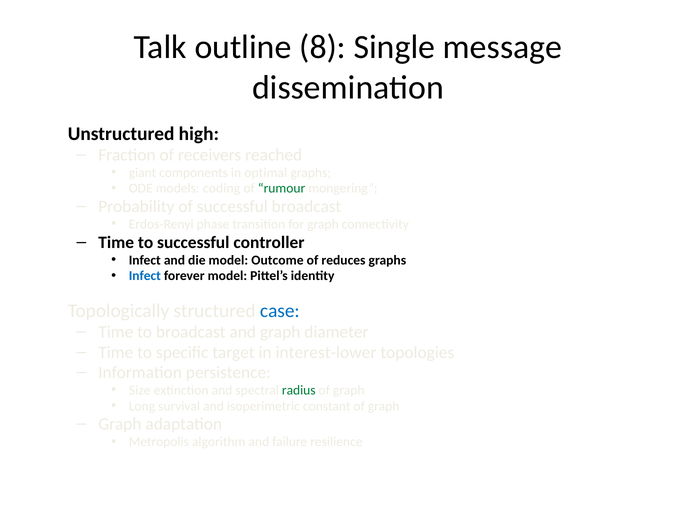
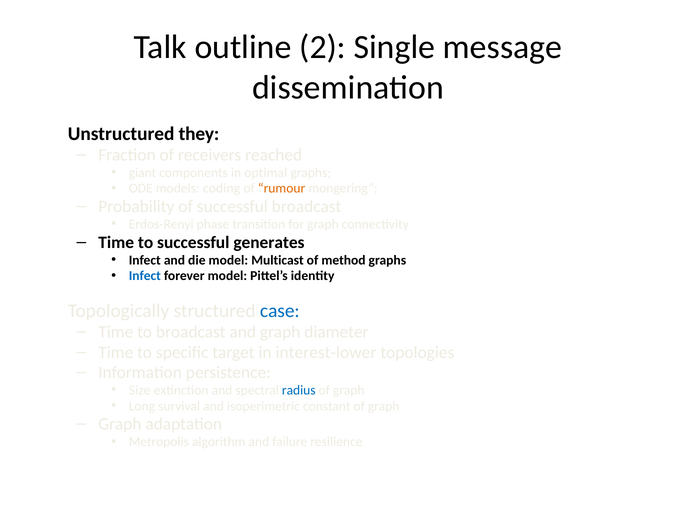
8: 8 -> 2 (323, 47)
high: high -> they (199, 134)
rumour colour: green -> orange (282, 188)
controller: controller -> generates (269, 242)
Outcome: Outcome -> Multicast (278, 260)
reduces: reduces -> method (344, 260)
radius colour: green -> blue (299, 390)
